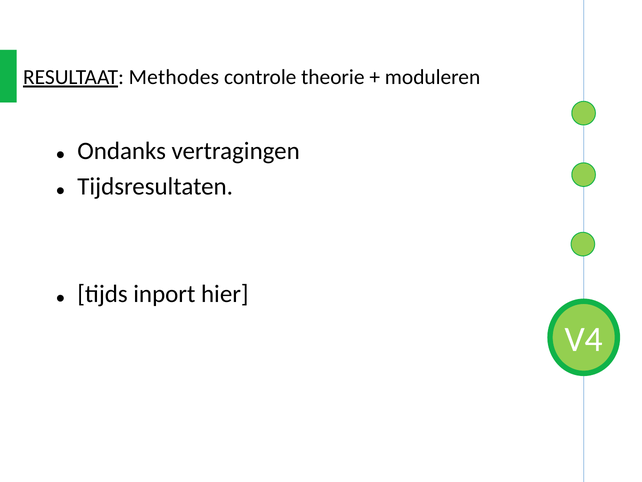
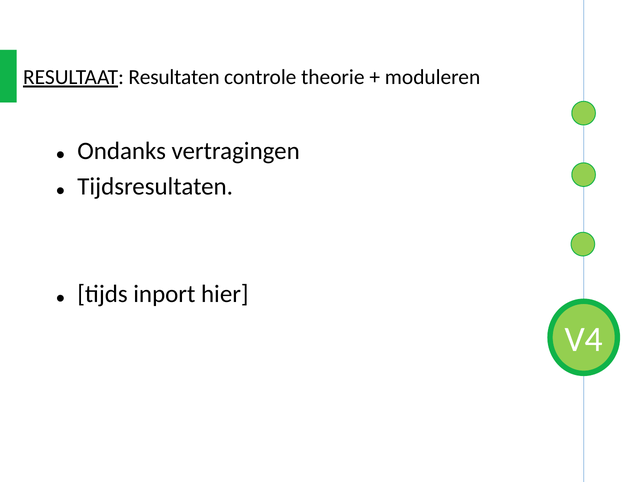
Methodes: Methodes -> Resultaten (174, 77)
